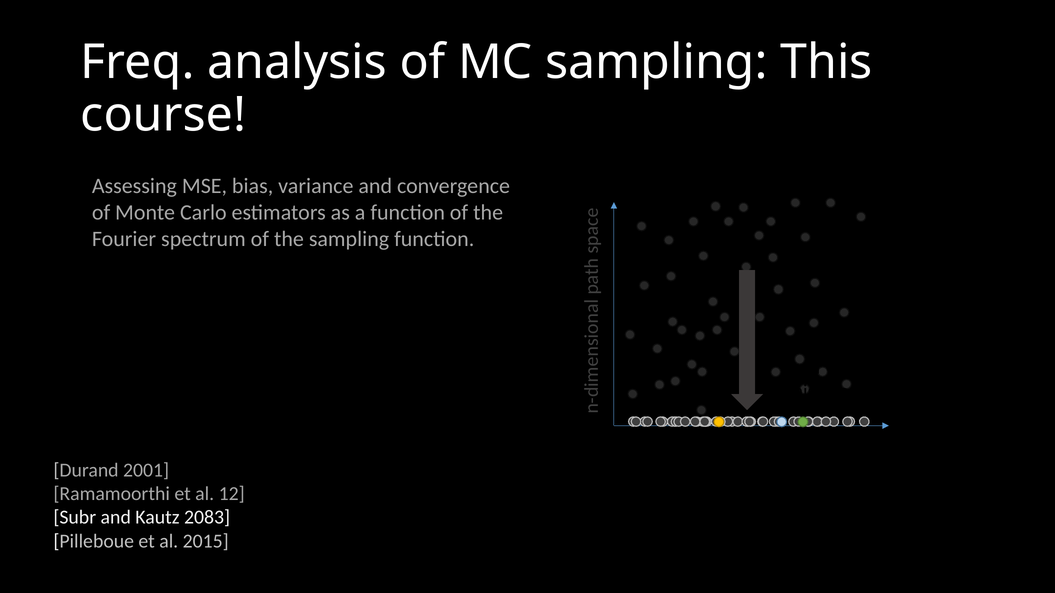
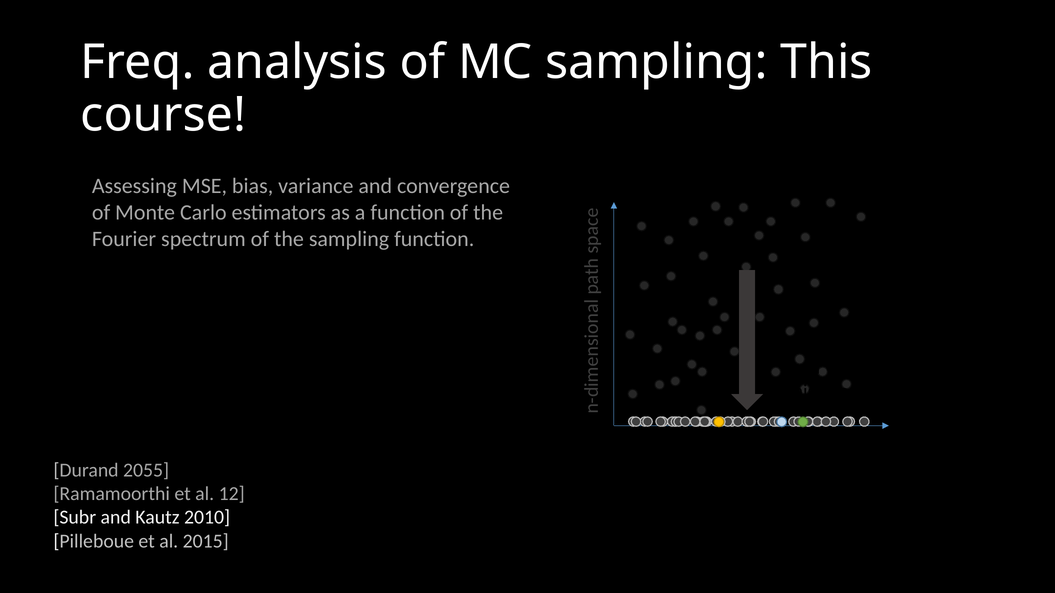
2001: 2001 -> 2055 (146, 470)
2083: 2083 -> 2010 (207, 518)
